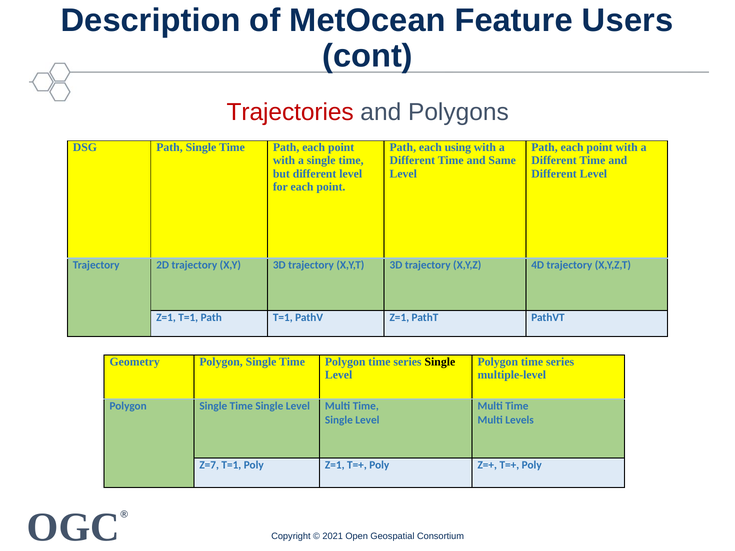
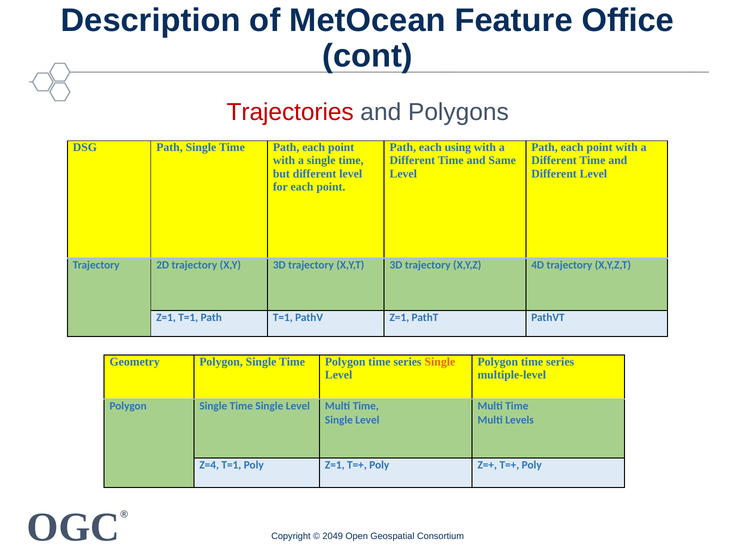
Users: Users -> Office (628, 21)
Single colour: black -> orange (440, 362)
Z=7: Z=7 -> Z=4 (209, 465)
2021: 2021 -> 2049 (333, 537)
